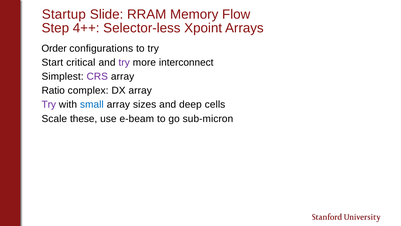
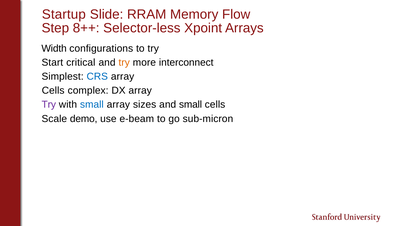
4++: 4++ -> 8++ (86, 28)
Order: Order -> Width (54, 48)
try colour: purple -> orange (124, 62)
CRS colour: purple -> blue (97, 76)
Ratio: Ratio -> Cells (53, 90)
and deep: deep -> small (191, 104)
these: these -> demo (84, 119)
